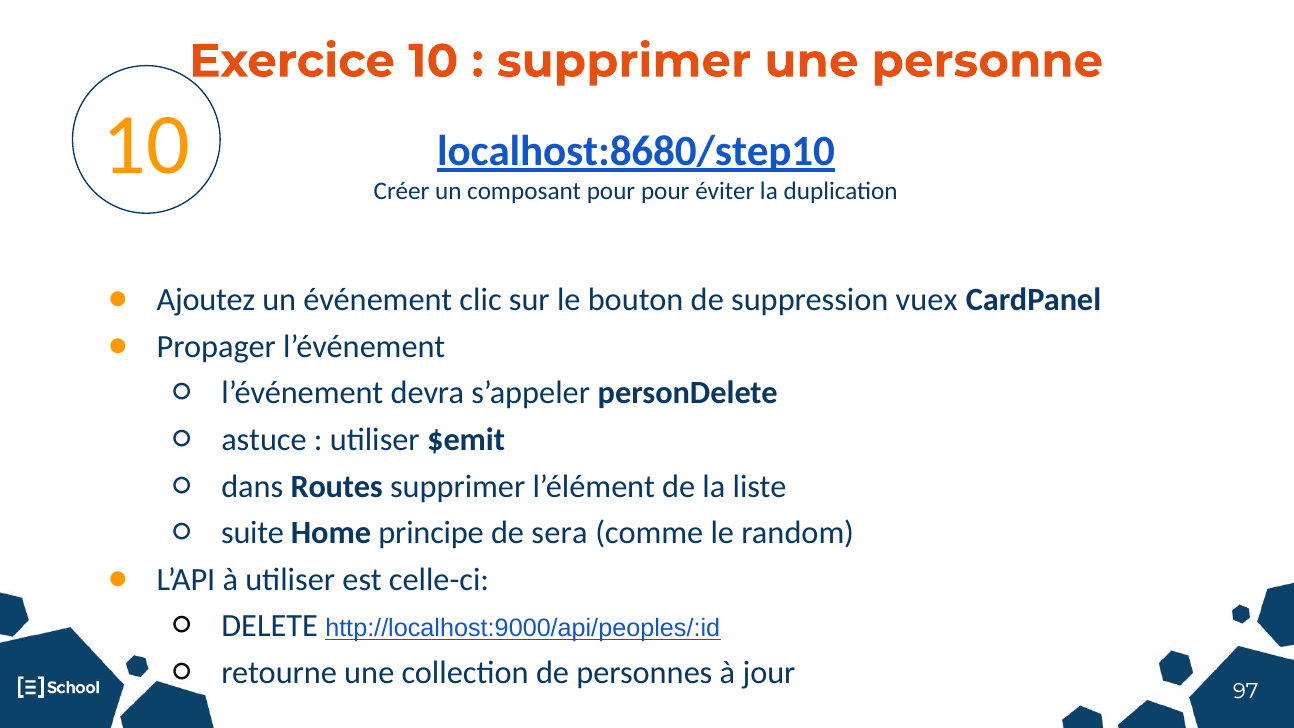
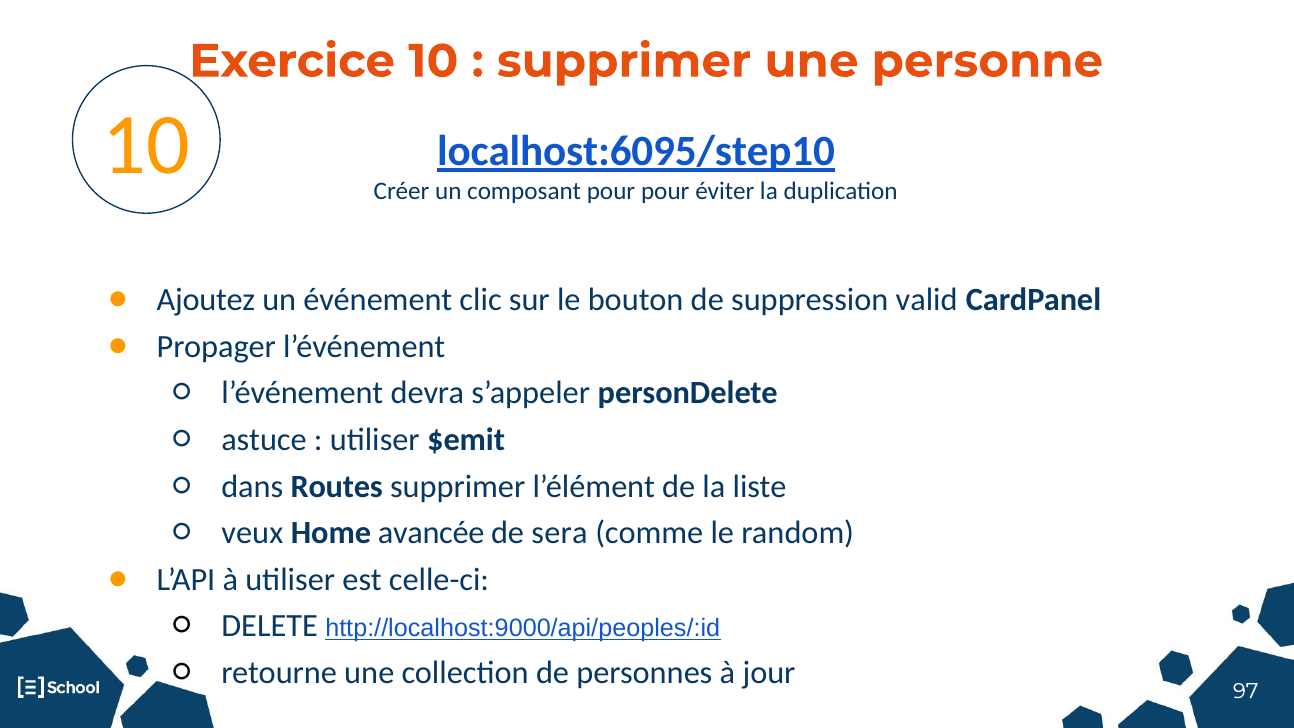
localhost:8680/step10: localhost:8680/step10 -> localhost:6095/step10 (636, 151)
vuex: vuex -> valid (927, 300)
suite: suite -> veux (252, 533)
principe: principe -> avancée (431, 533)
